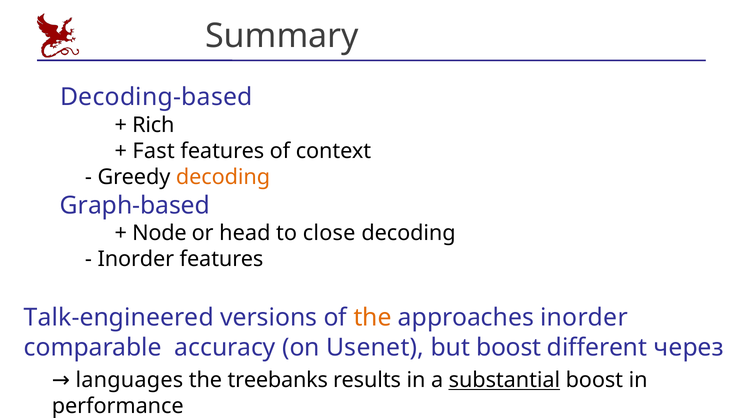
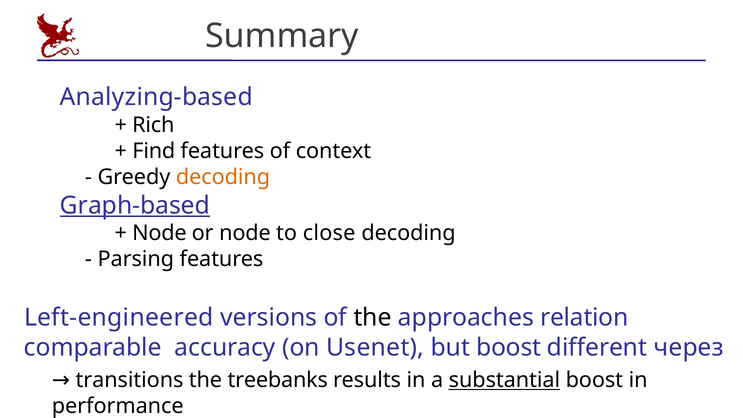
Decoding-based: Decoding-based -> Analyzing-based (156, 97)
Fast: Fast -> Find (154, 151)
Graph-based underline: none -> present (135, 205)
or head: head -> node (245, 233)
Inorder: Inorder -> Parsing (136, 259)
Talk-engineered: Talk-engineered -> Left-engineered (119, 318)
the colour: orange -> black (373, 318)
approaches inorder: inorder -> relation (584, 318)
languages: languages -> transitions (130, 380)
